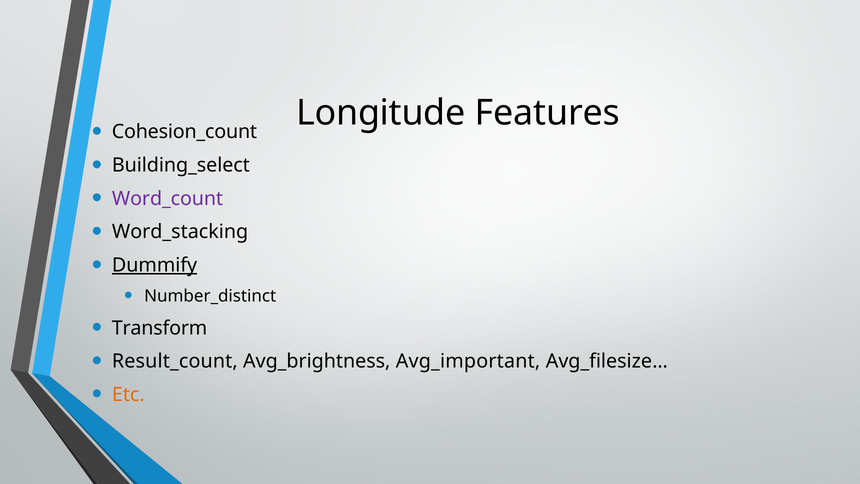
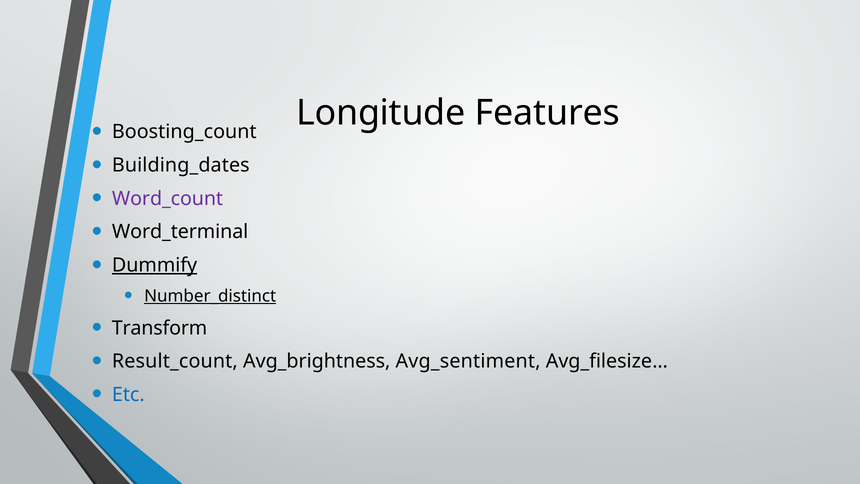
Cohesion_count: Cohesion_count -> Boosting_count (184, 132)
Building_select: Building_select -> Building_dates (181, 165)
Word_stacking: Word_stacking -> Word_terminal (180, 232)
Number_distinct underline: none -> present (210, 296)
Avg_important: Avg_important -> Avg_sentiment (468, 361)
Etc colour: orange -> blue (128, 394)
